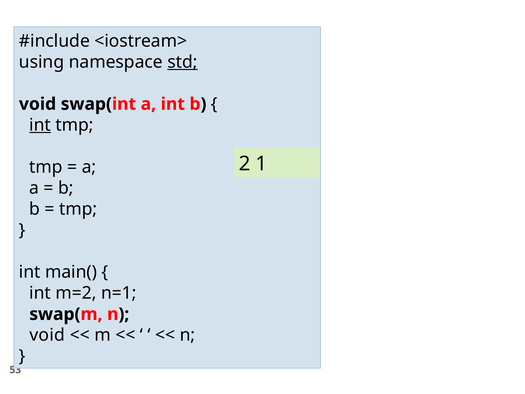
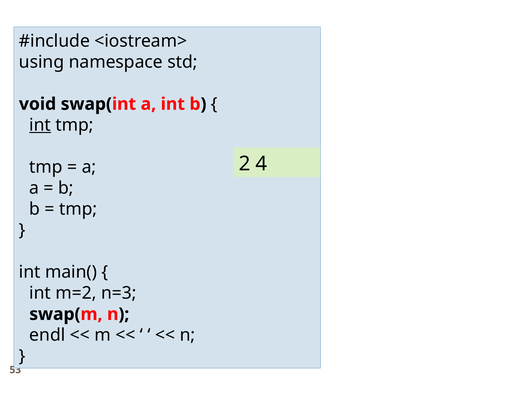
std underline: present -> none (182, 62)
1: 1 -> 4 (261, 164)
n=1: n=1 -> n=3 (119, 293)
void: void -> endl (47, 335)
